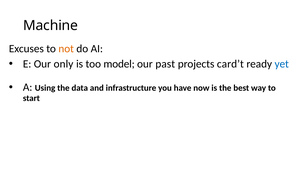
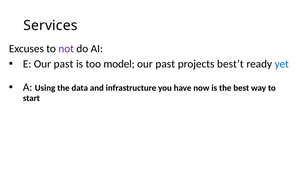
Machine: Machine -> Services (50, 26)
not colour: orange -> purple (66, 49)
E Our only: only -> past (64, 64)
card’t: card’t -> best’t (230, 64)
